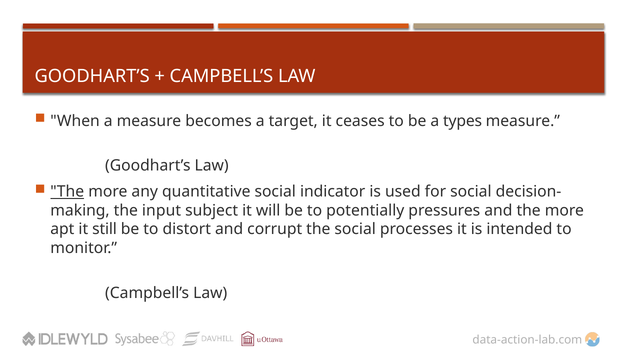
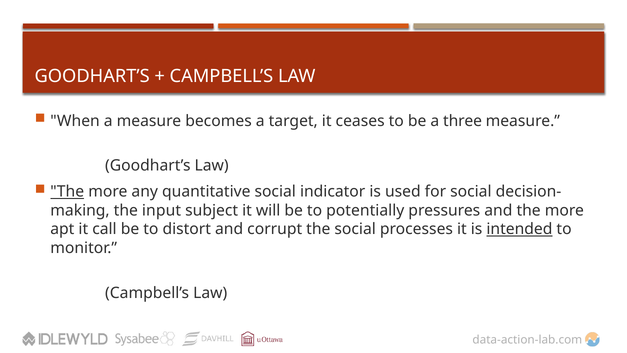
types: types -> three (463, 121)
still: still -> call (104, 229)
intended underline: none -> present (519, 229)
